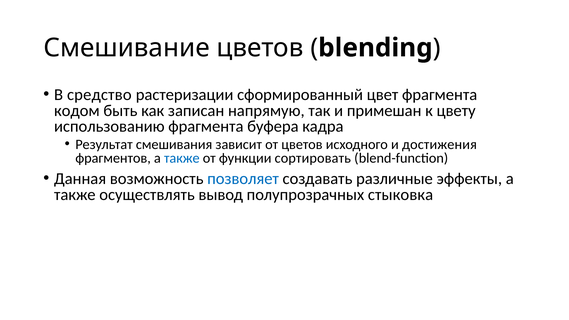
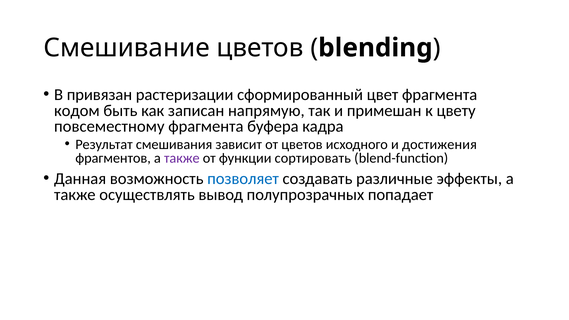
средство: средство -> привязан (99, 95)
использованию: использованию -> повсеместному (109, 126)
также colour: blue -> purple (182, 158)
стыковка: стыковка -> попадает (401, 195)
